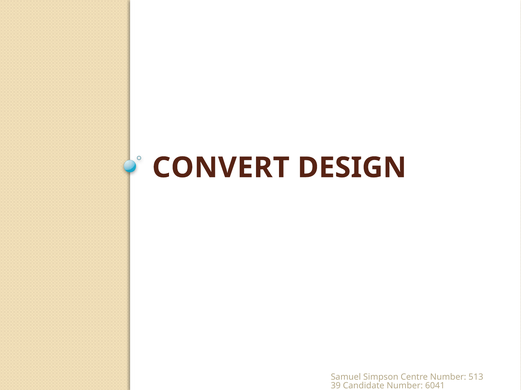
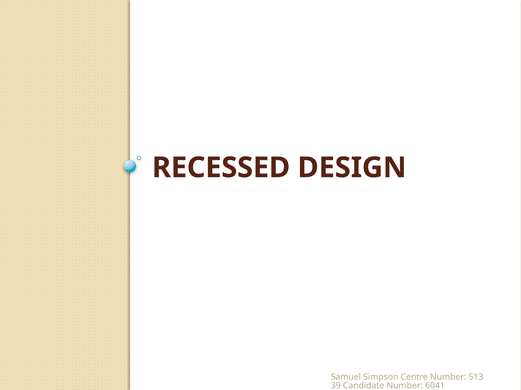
CONVERT: CONVERT -> RECESSED (221, 168)
